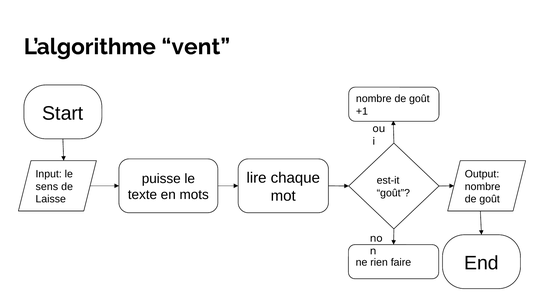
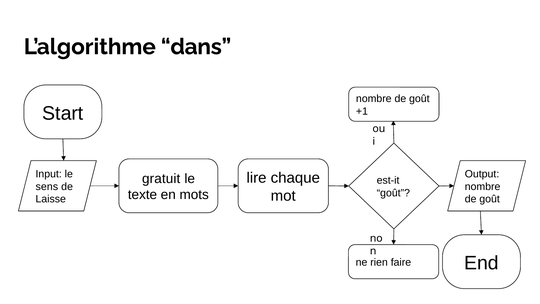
vent: vent -> dans (196, 47)
puisse: puisse -> gratuit (161, 179)
